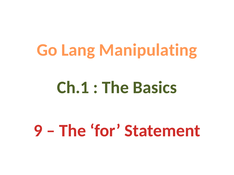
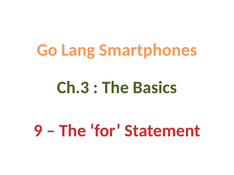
Manipulating: Manipulating -> Smartphones (148, 50)
Ch.1: Ch.1 -> Ch.3 (73, 88)
